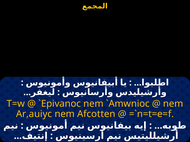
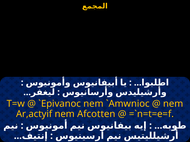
Ar,auiyc: Ar,auiyc -> Ar,actyif (34, 114)
